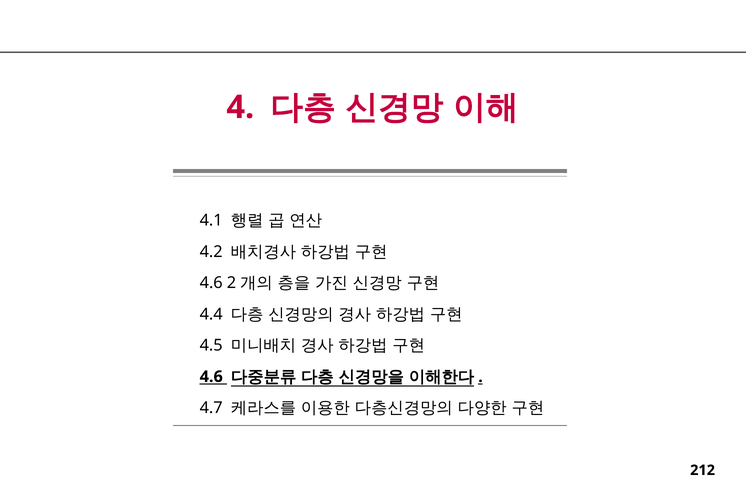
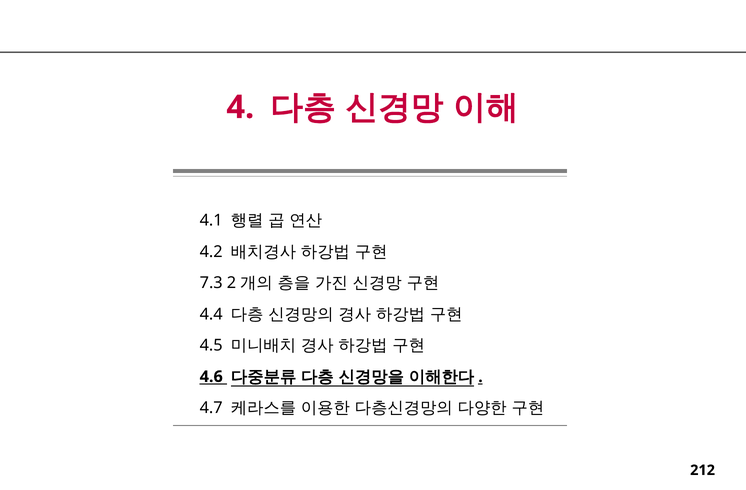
4.6: 4.6 -> 7.3 (211, 283)
